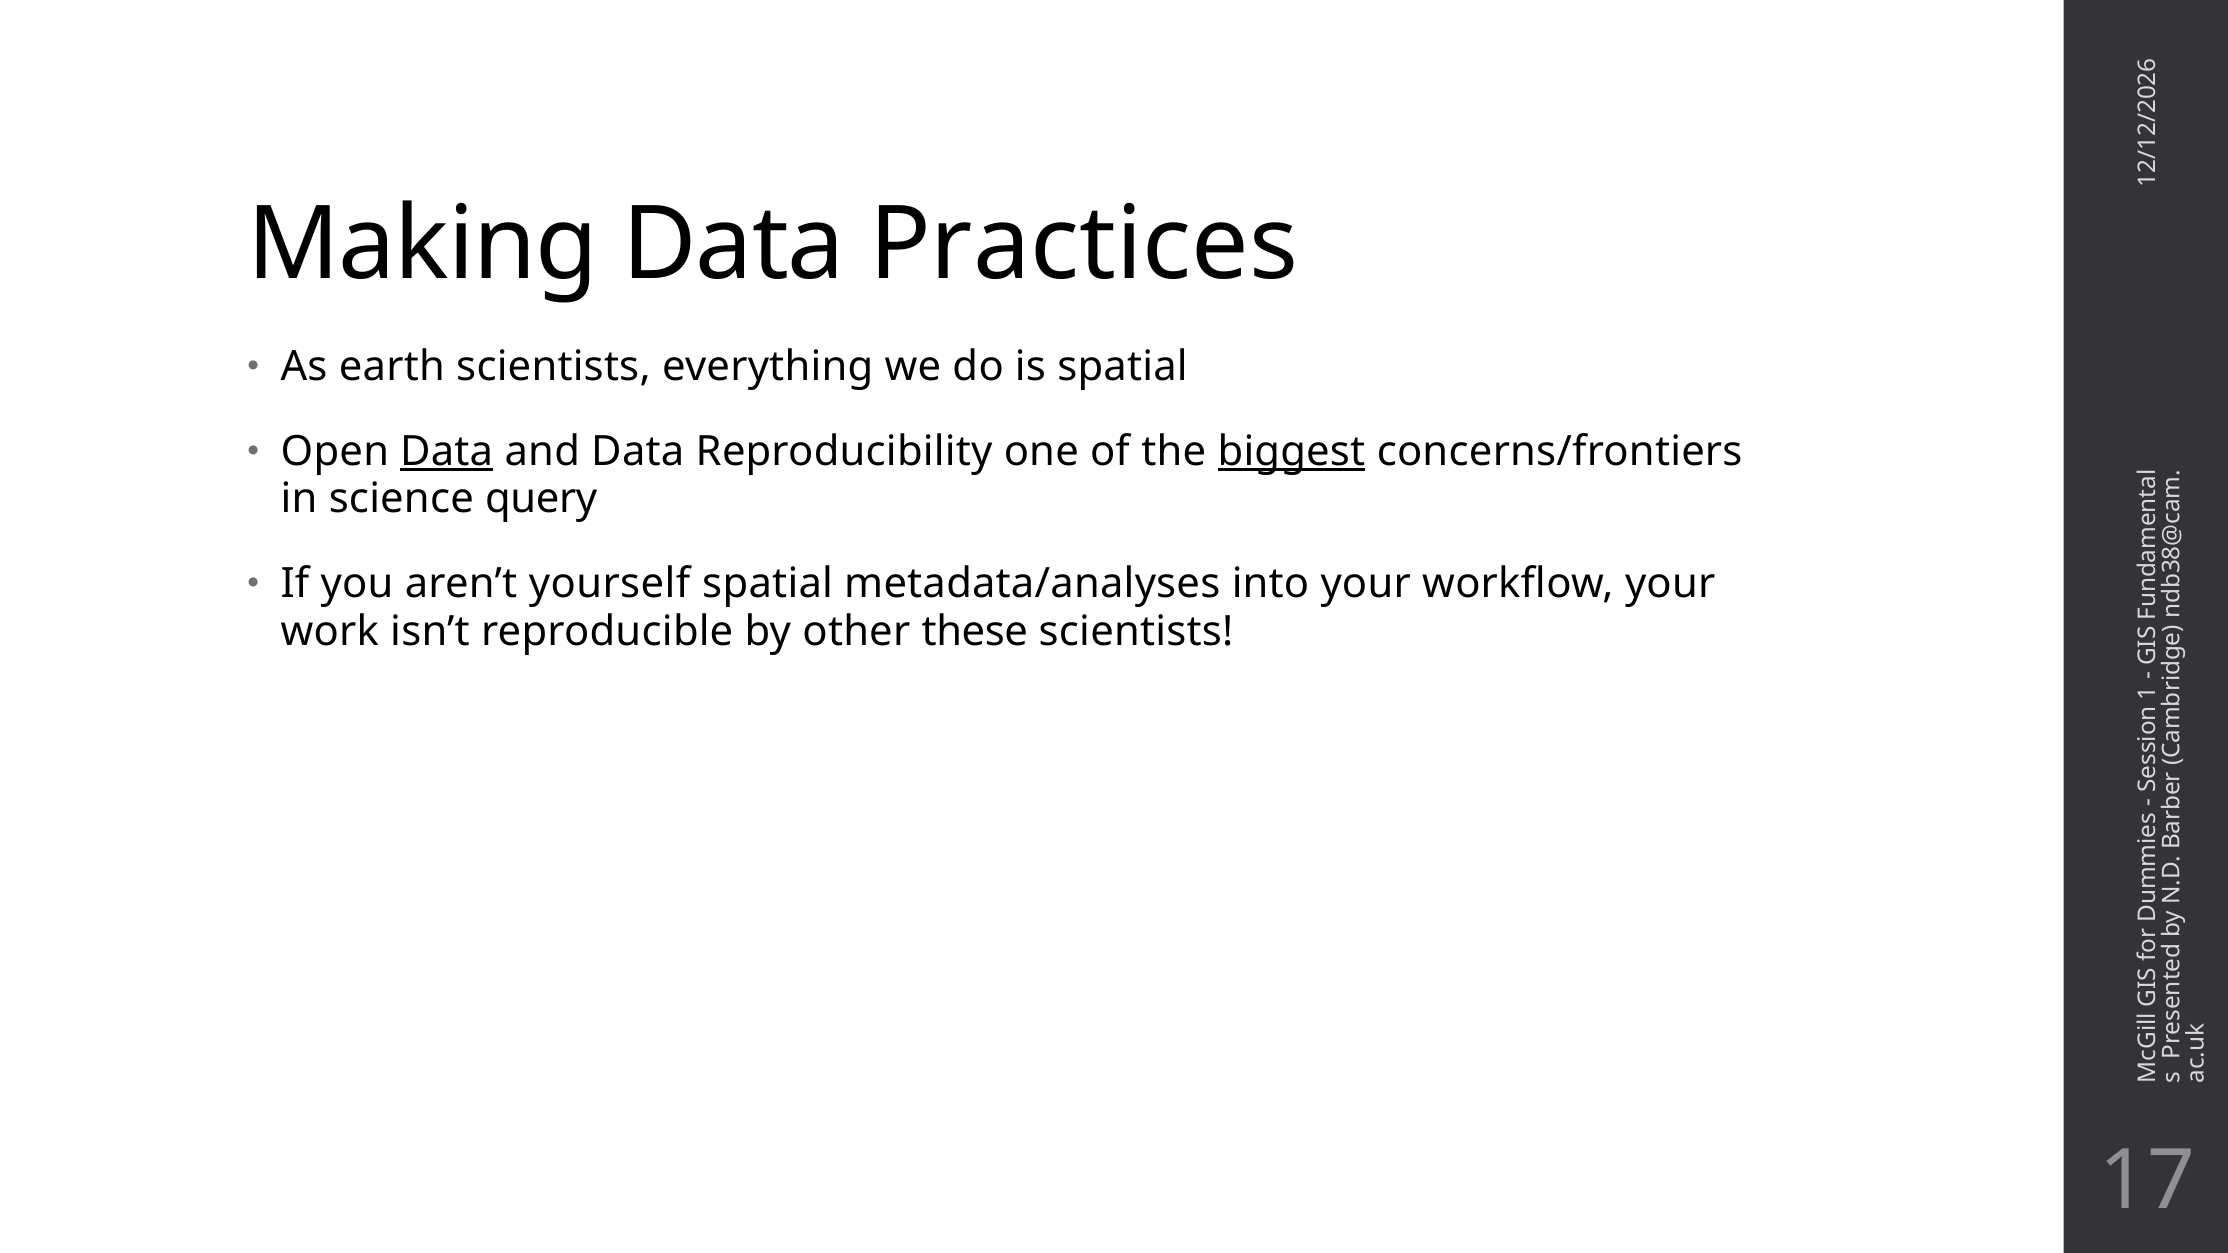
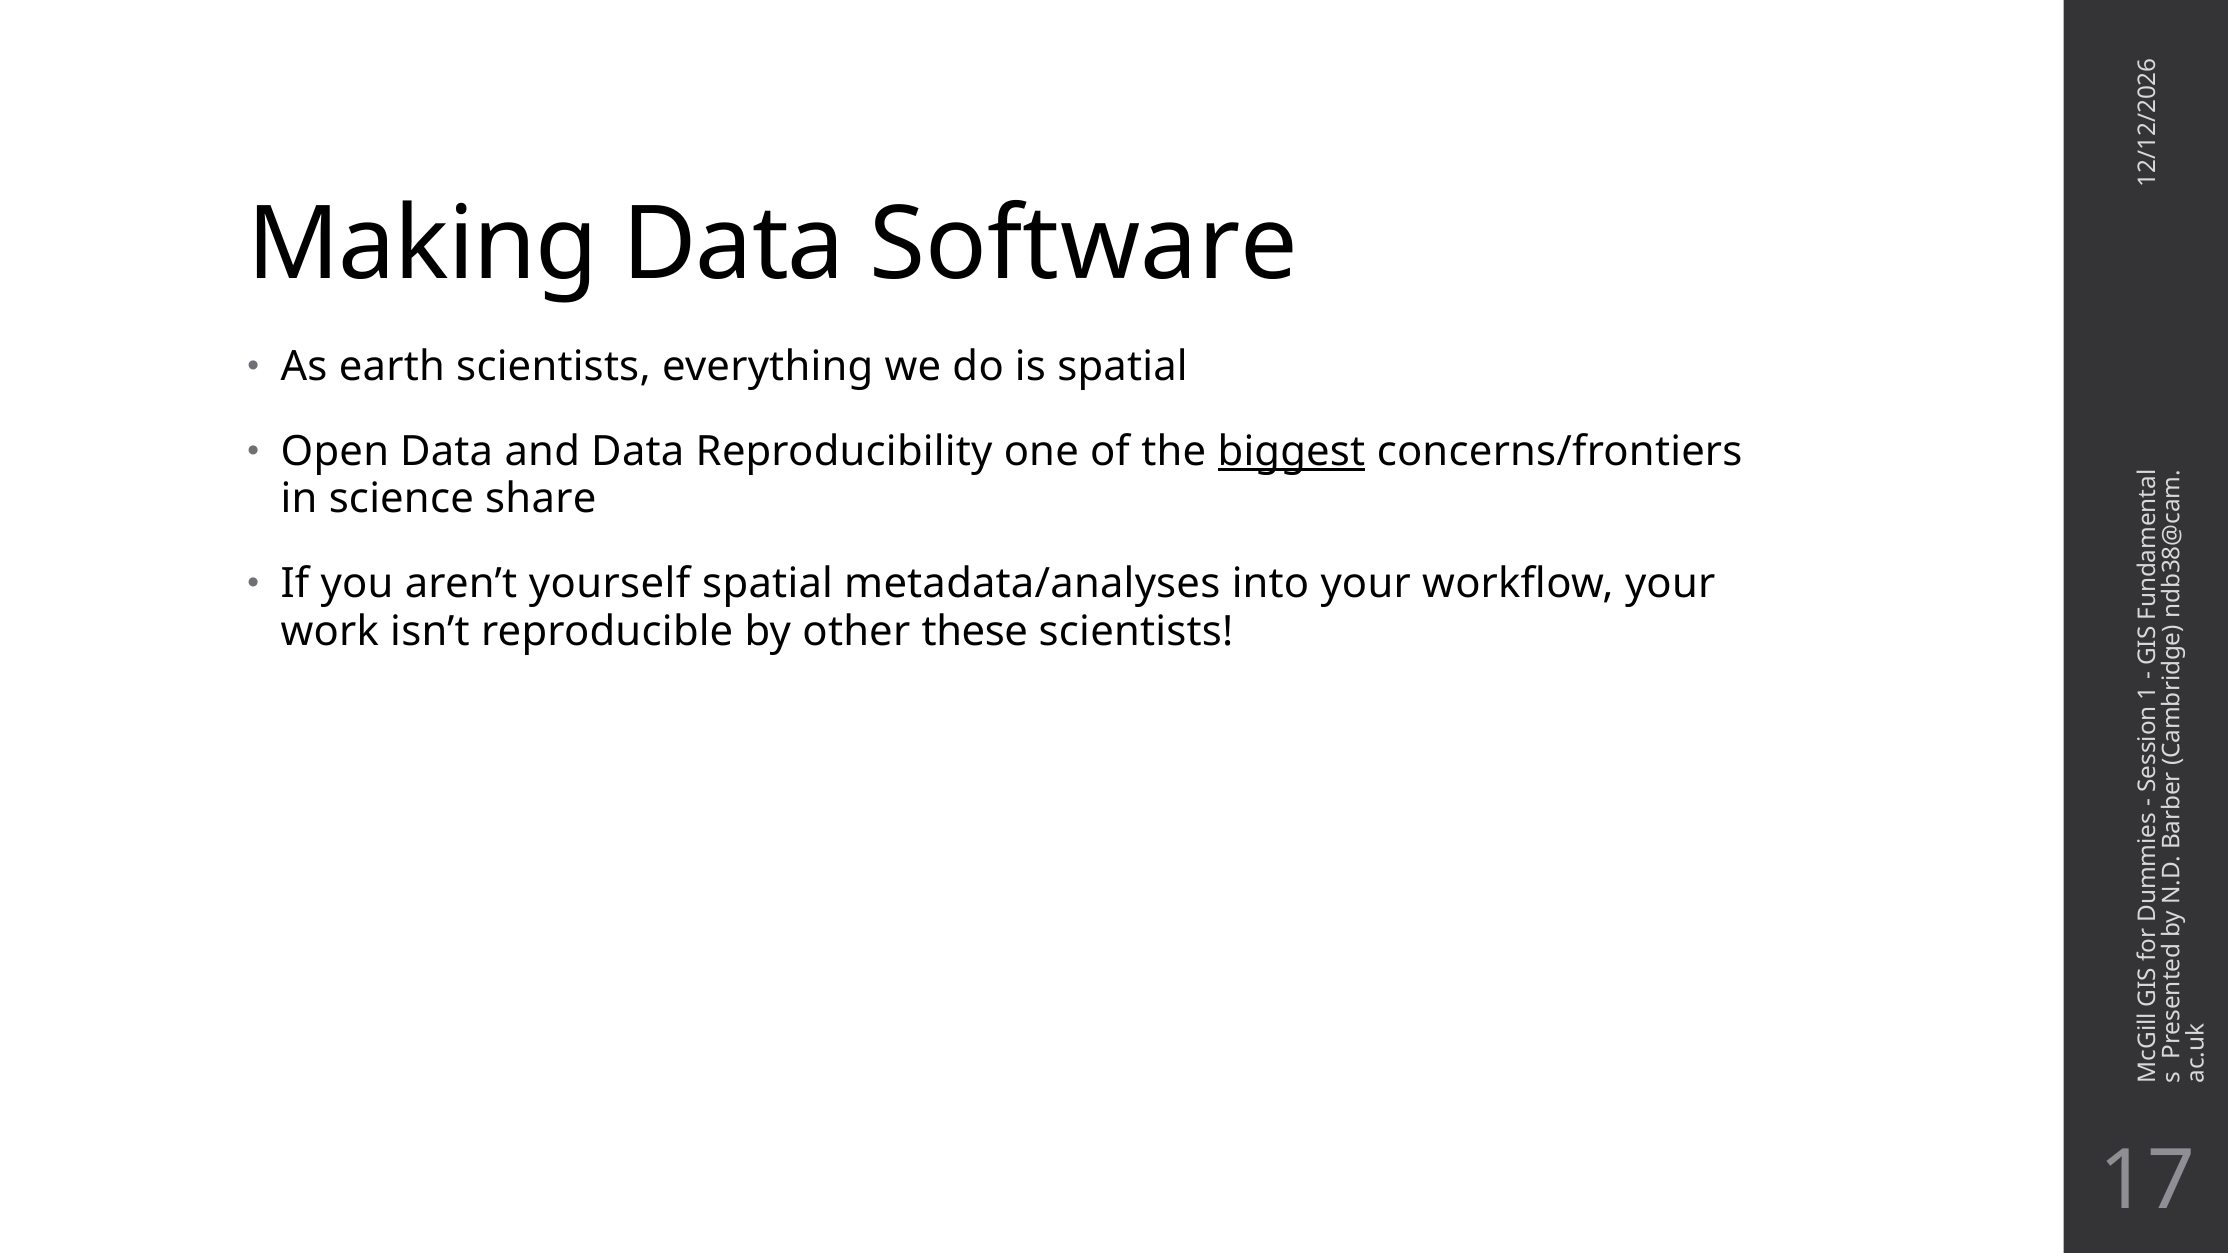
Practices: Practices -> Software (1084, 245)
Data underline: present -> none (447, 452)
query: query -> share (541, 499)
